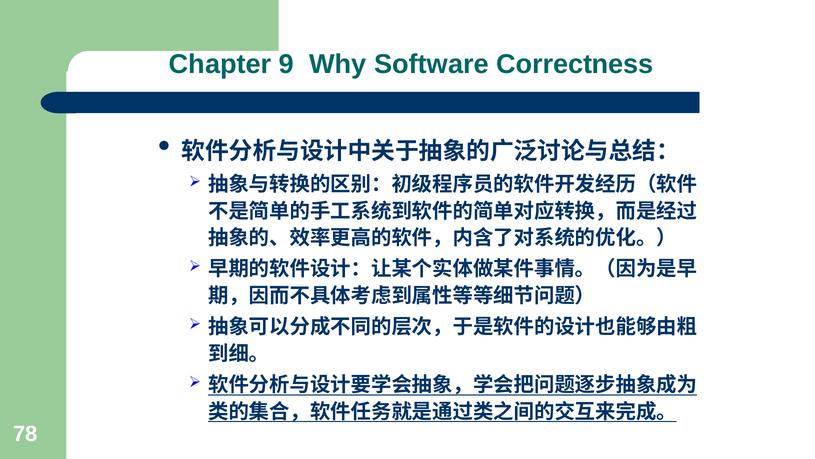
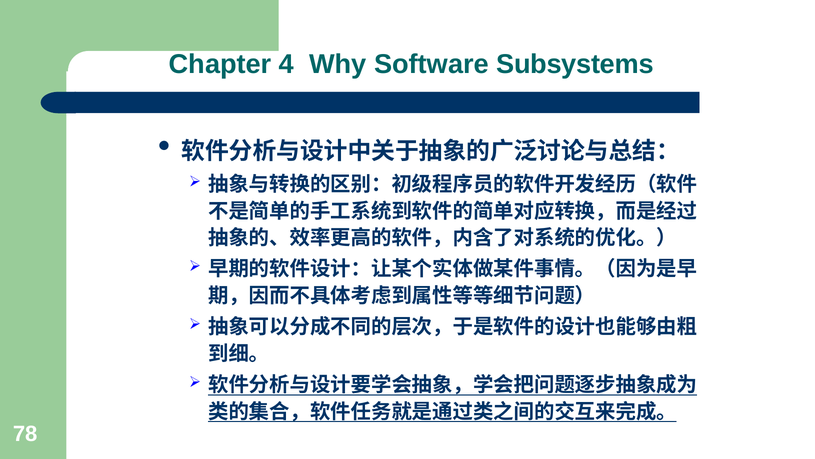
9: 9 -> 4 (287, 64)
Correctness: Correctness -> Subsystems (575, 64)
